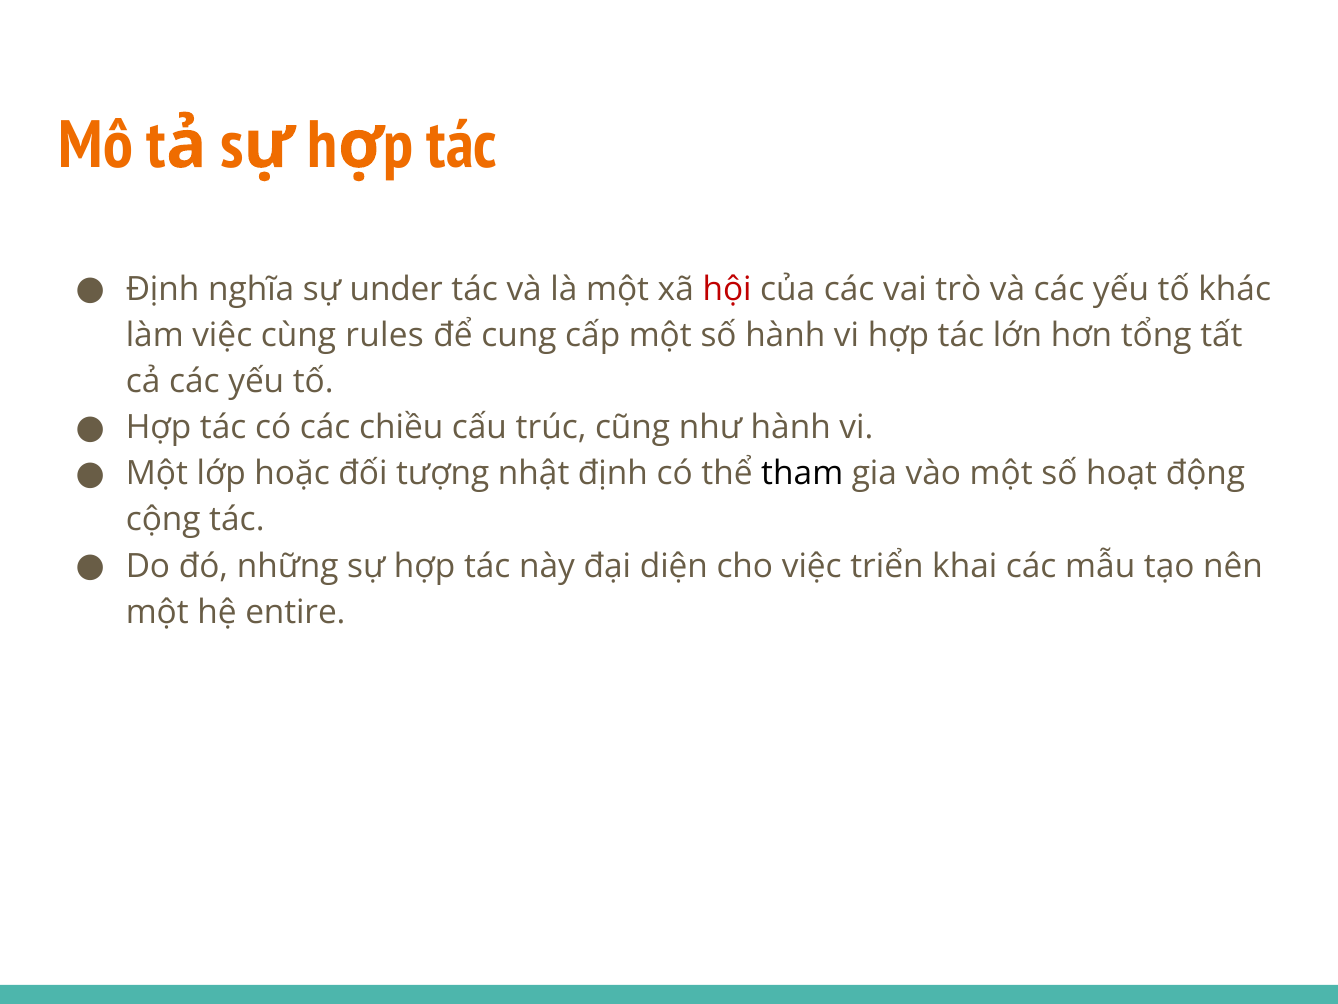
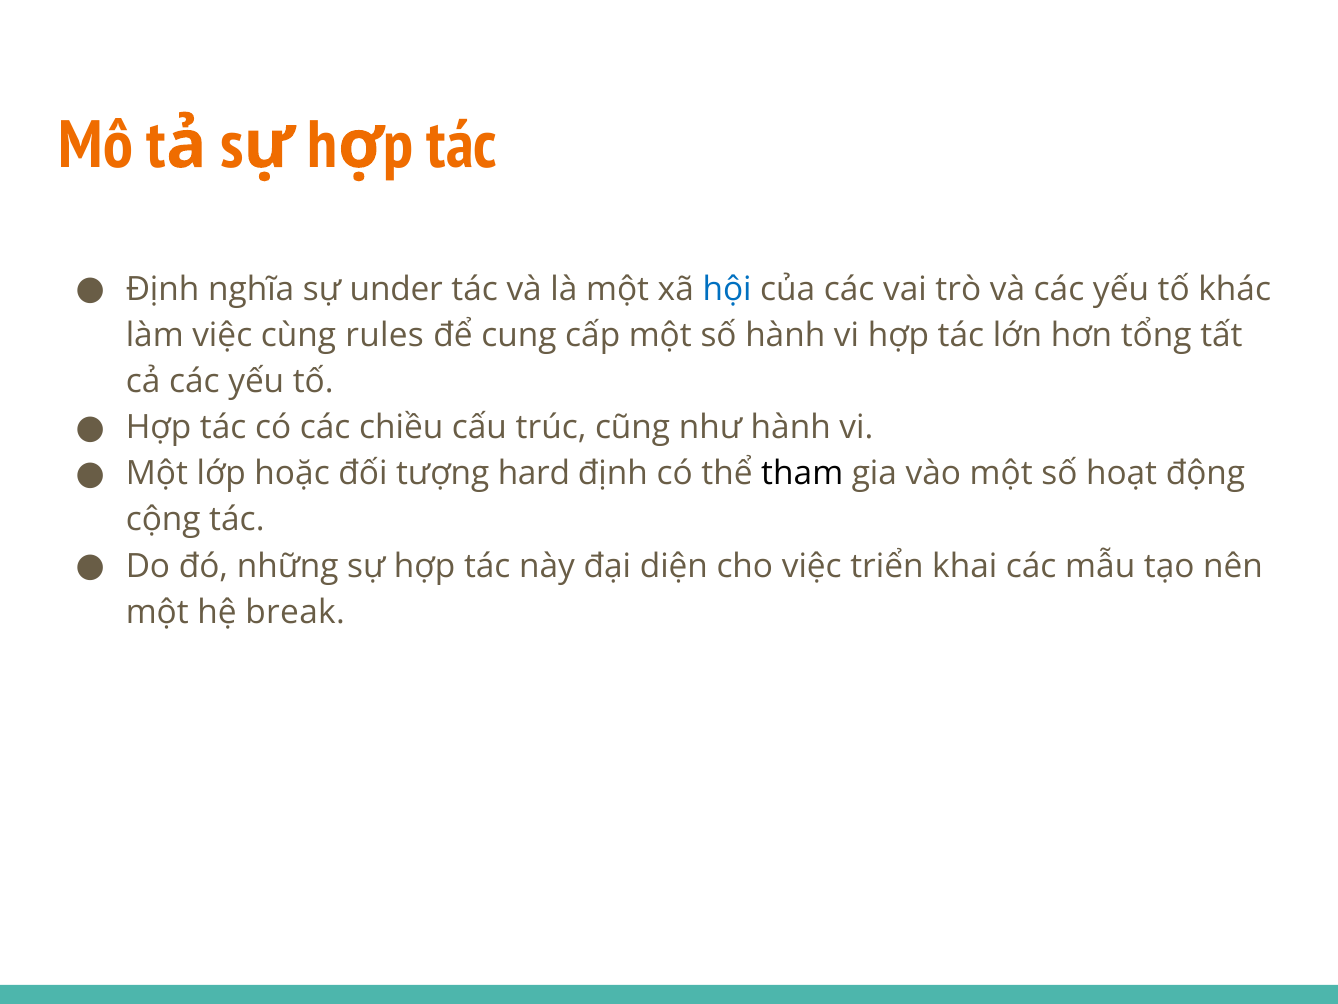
hội colour: red -> blue (727, 289)
nhật: nhật -> hard (534, 473)
entire: entire -> break (295, 612)
